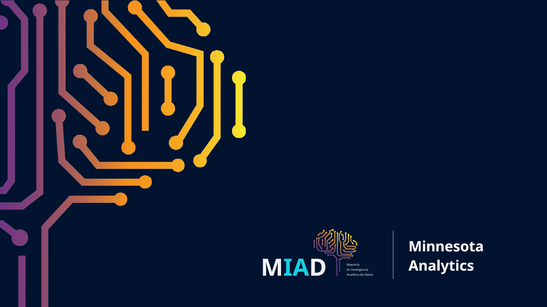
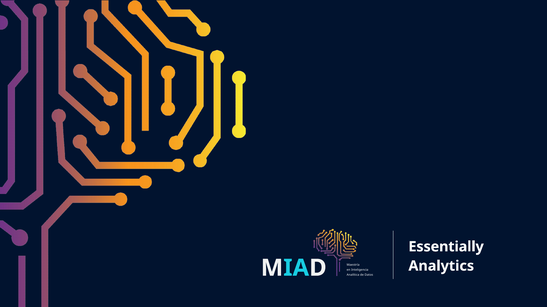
Minnesota: Minnesota -> Essentially (446, 247)
